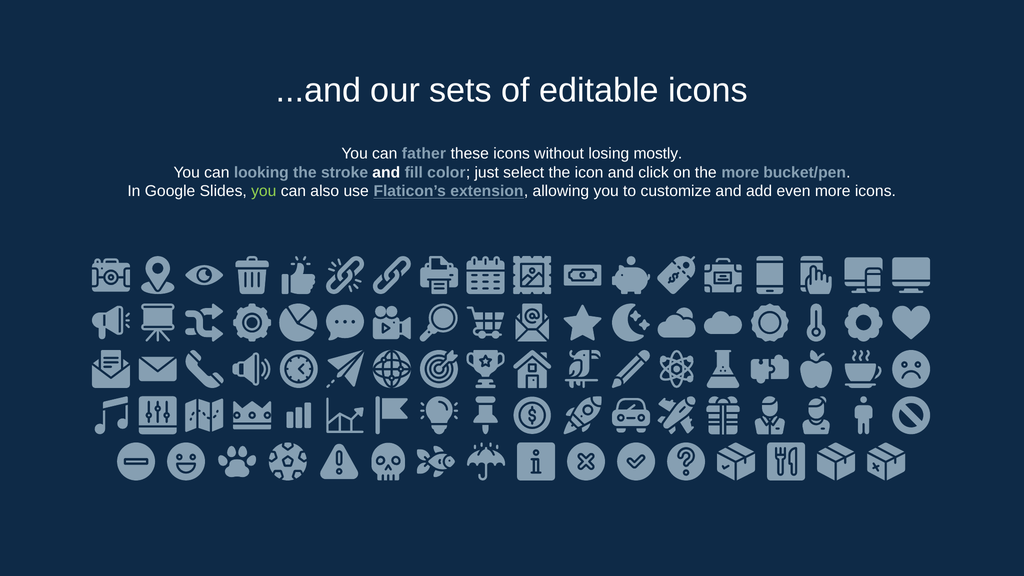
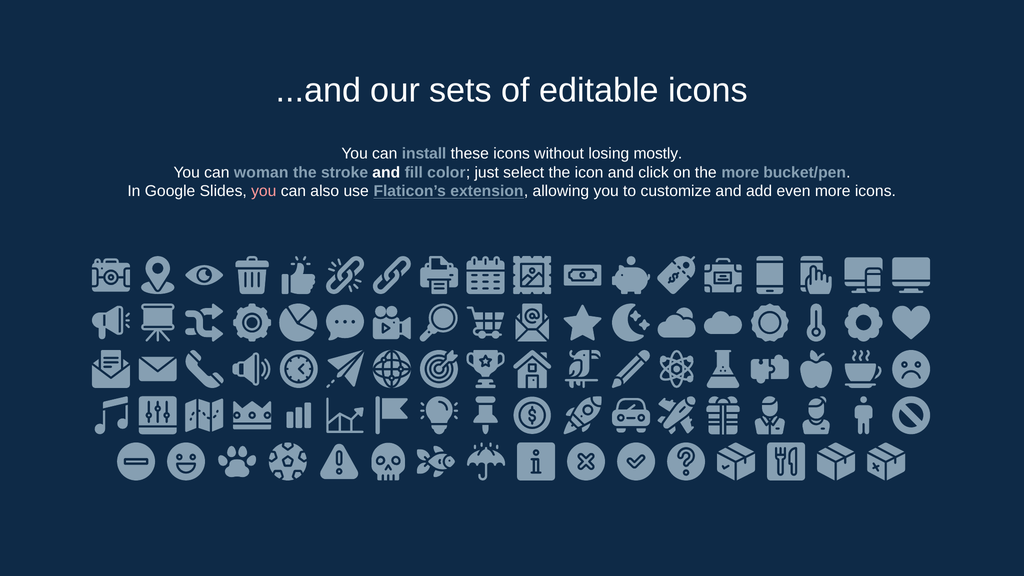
father: father -> install (424, 154)
looking: looking -> woman (261, 173)
you colour: light green -> pink (264, 191)
